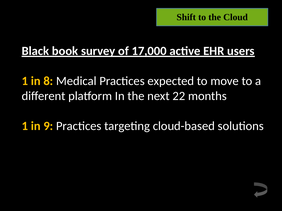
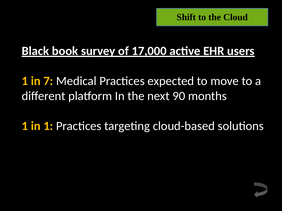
8: 8 -> 7 (48, 81)
22: 22 -> 90 (179, 96)
in 9: 9 -> 1 (48, 126)
